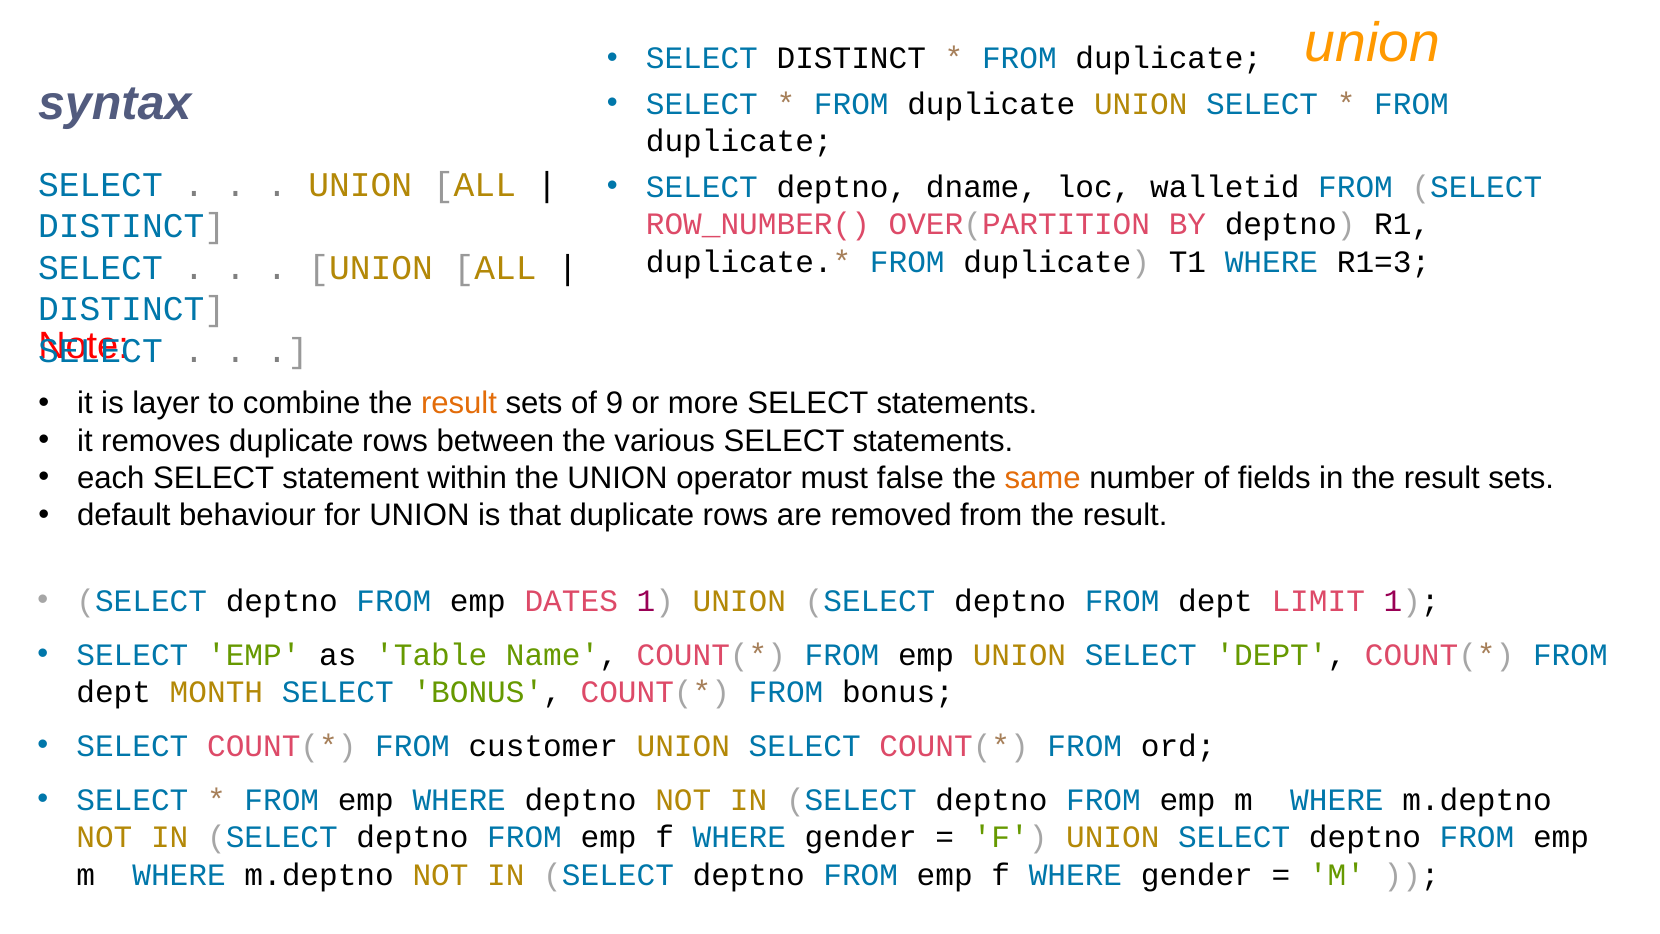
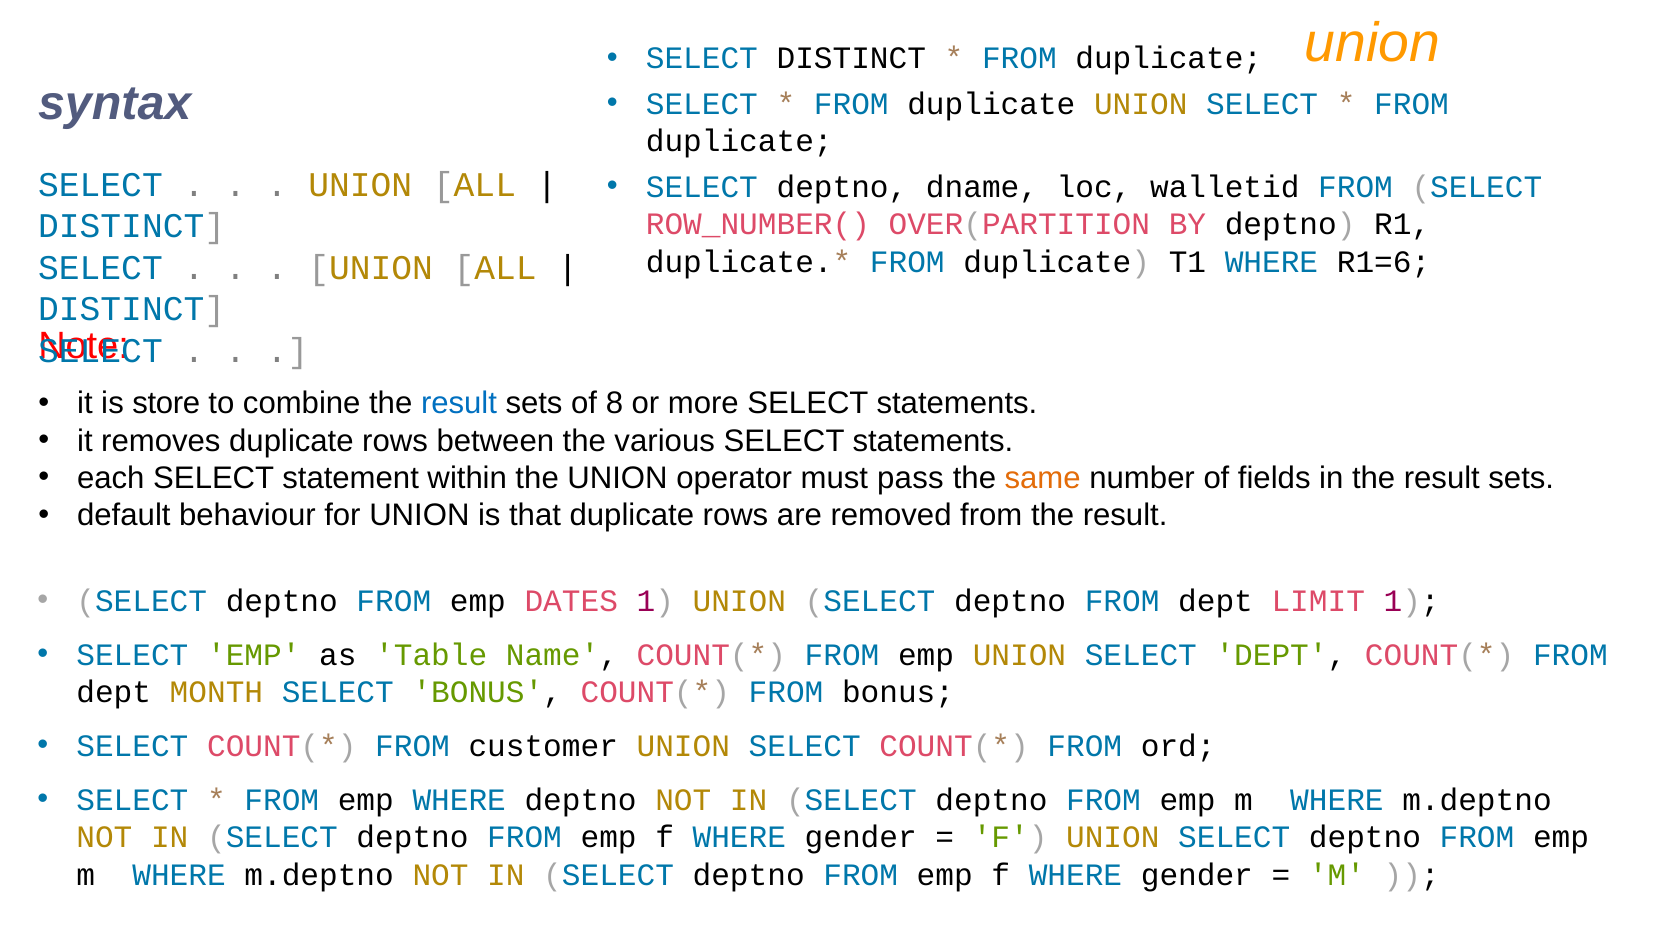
R1=3: R1=3 -> R1=6 (1384, 262)
layer: layer -> store (166, 403)
result colour: orange -> blue (459, 403)
9: 9 -> 8 (614, 403)
false: false -> pass (910, 478)
